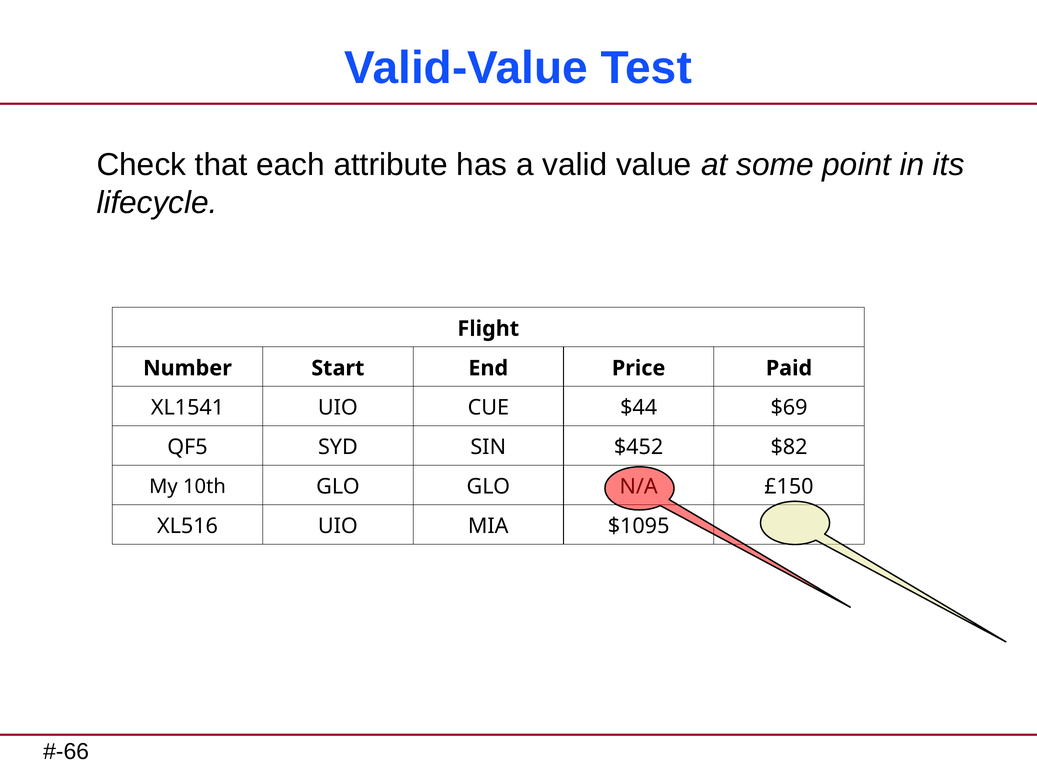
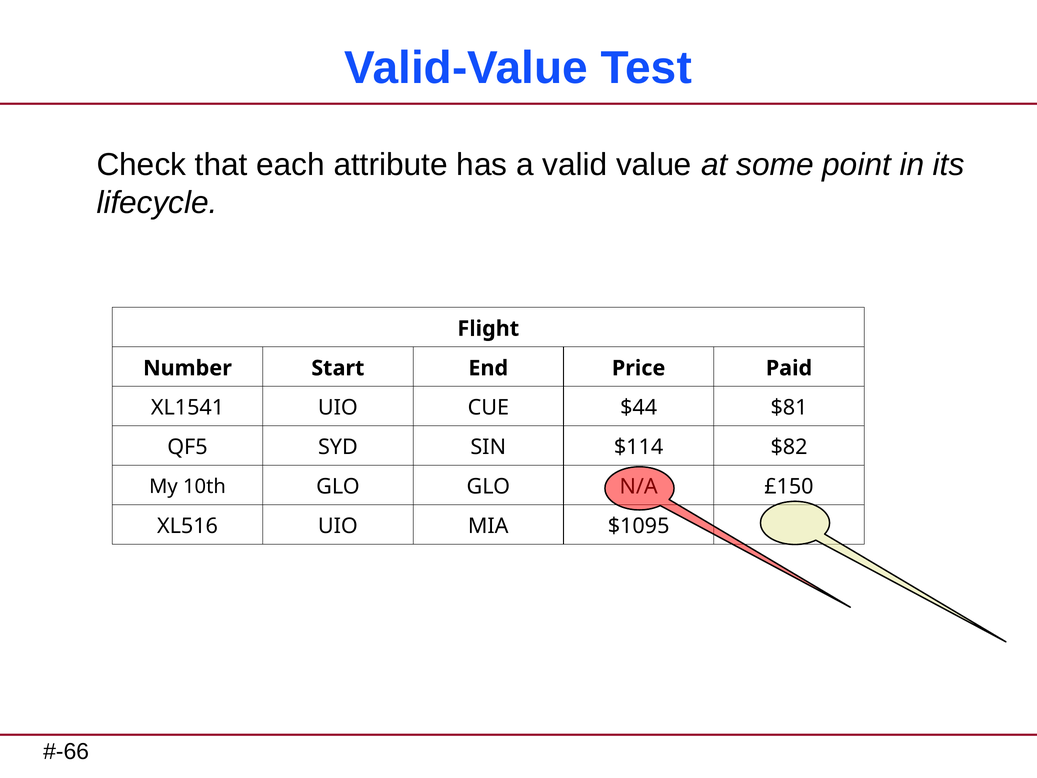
$69: $69 -> $81 (789, 408)
$452: $452 -> $114 (639, 447)
